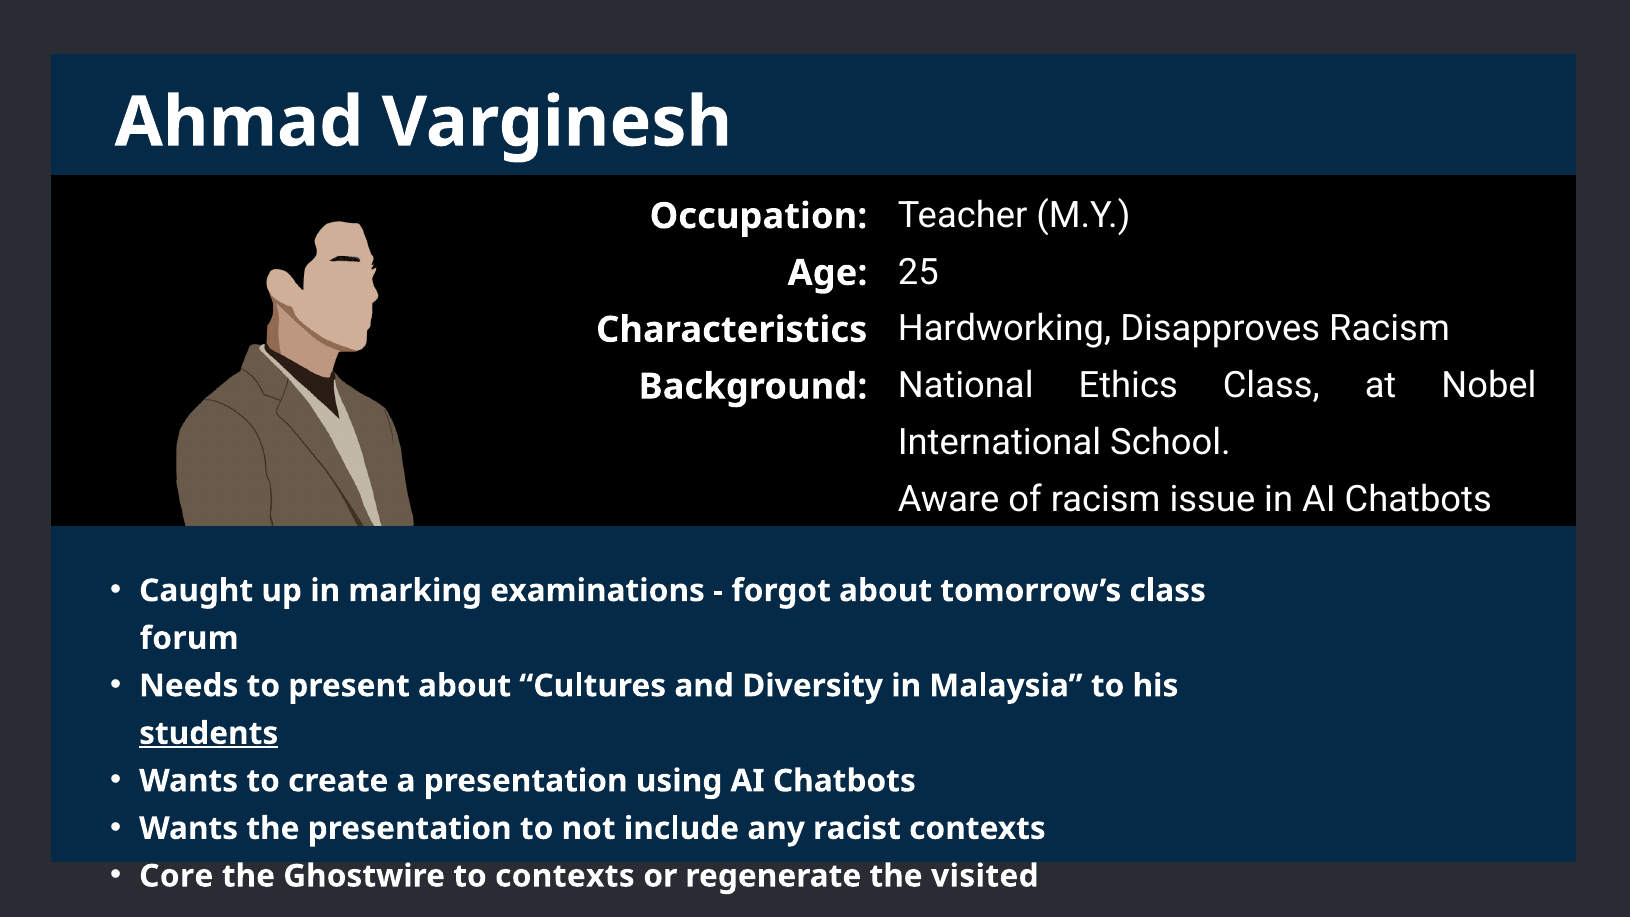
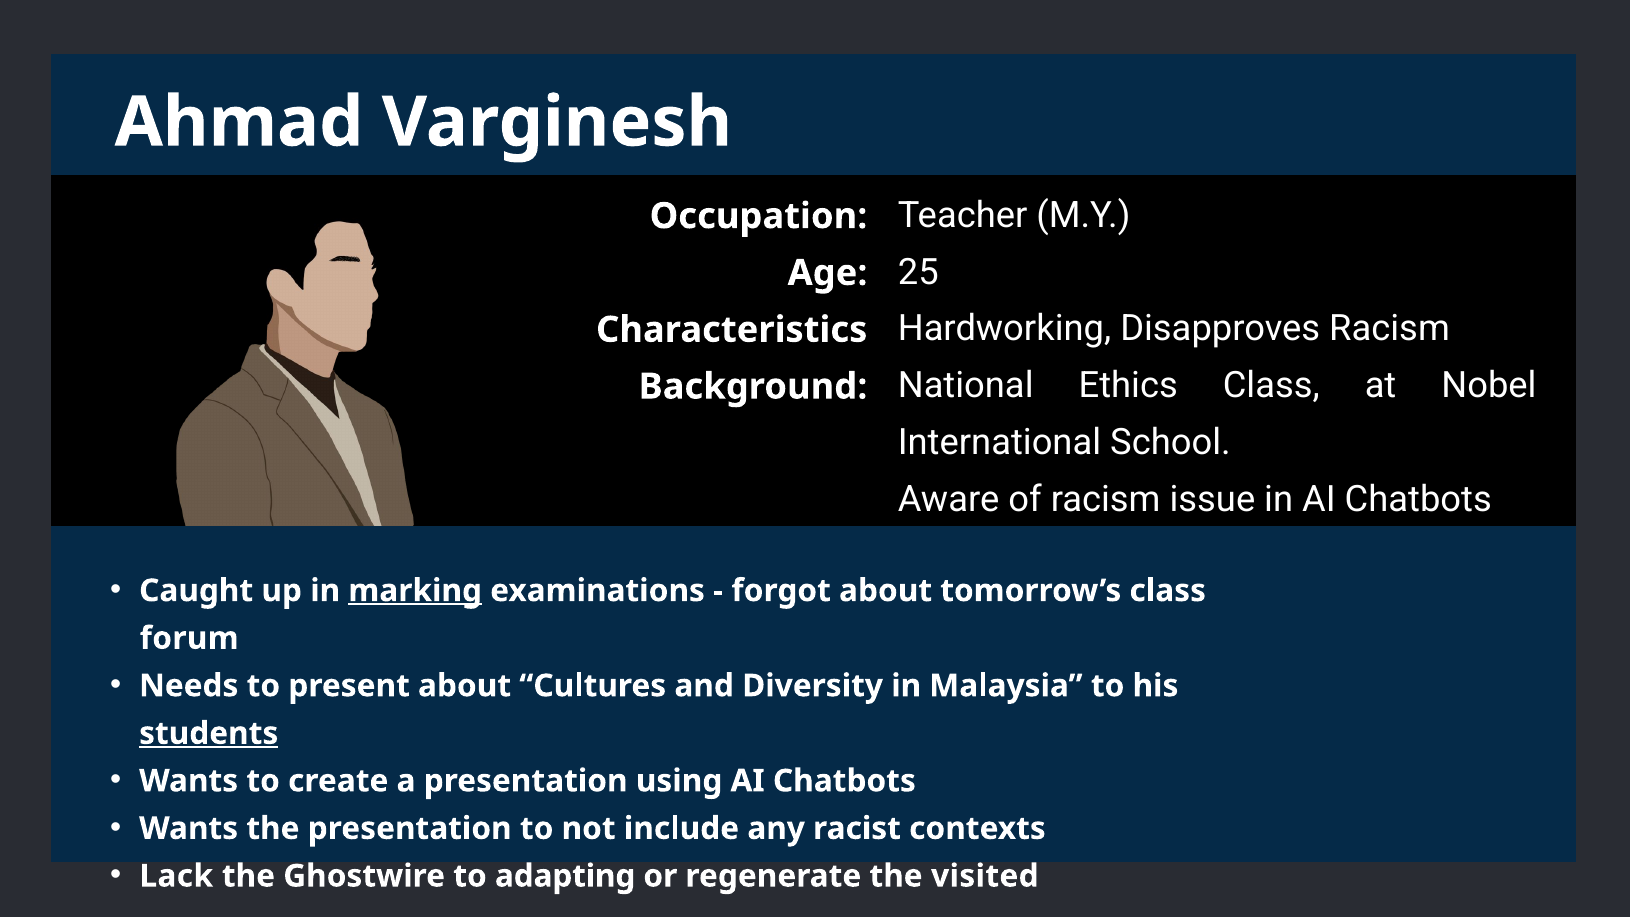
marking underline: none -> present (415, 591)
Core: Core -> Lack (176, 876)
to contexts: contexts -> adapting (565, 876)
